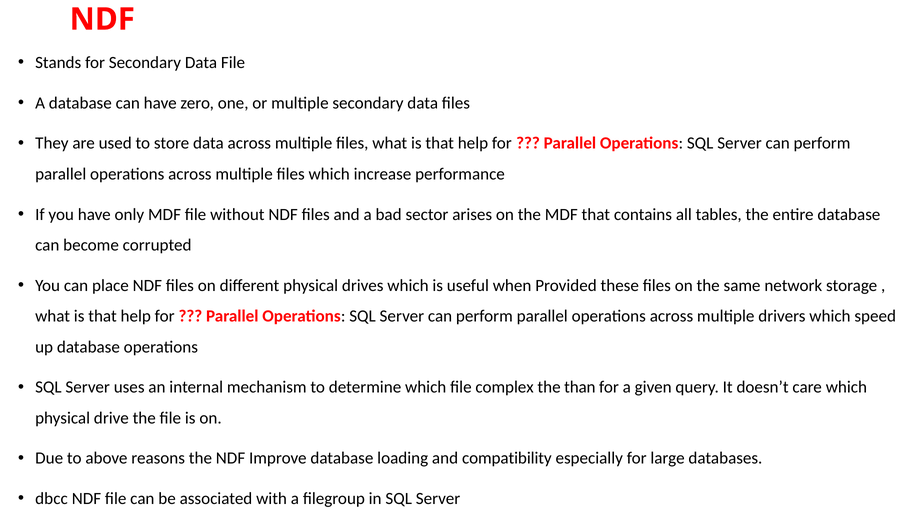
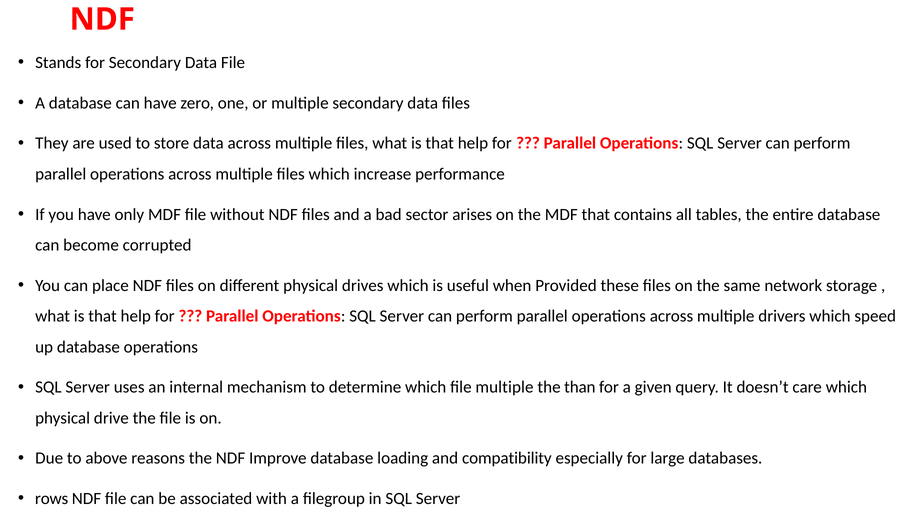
file complex: complex -> multiple (505, 387)
dbcc: dbcc -> rows (52, 498)
